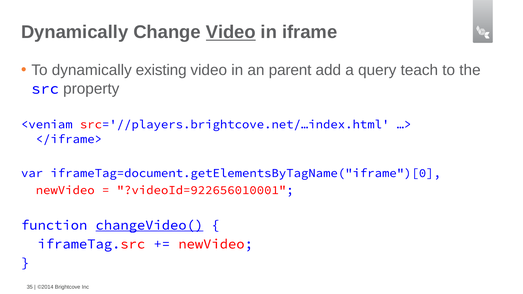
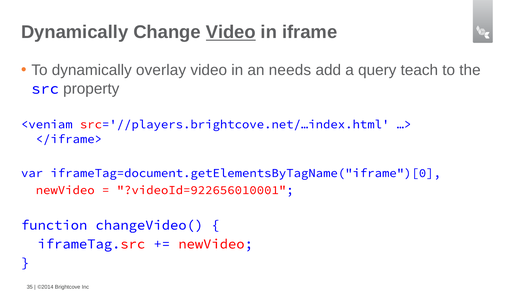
existing: existing -> overlay (161, 70)
parent: parent -> needs (290, 70)
changeVideo( underline: present -> none (149, 225)
